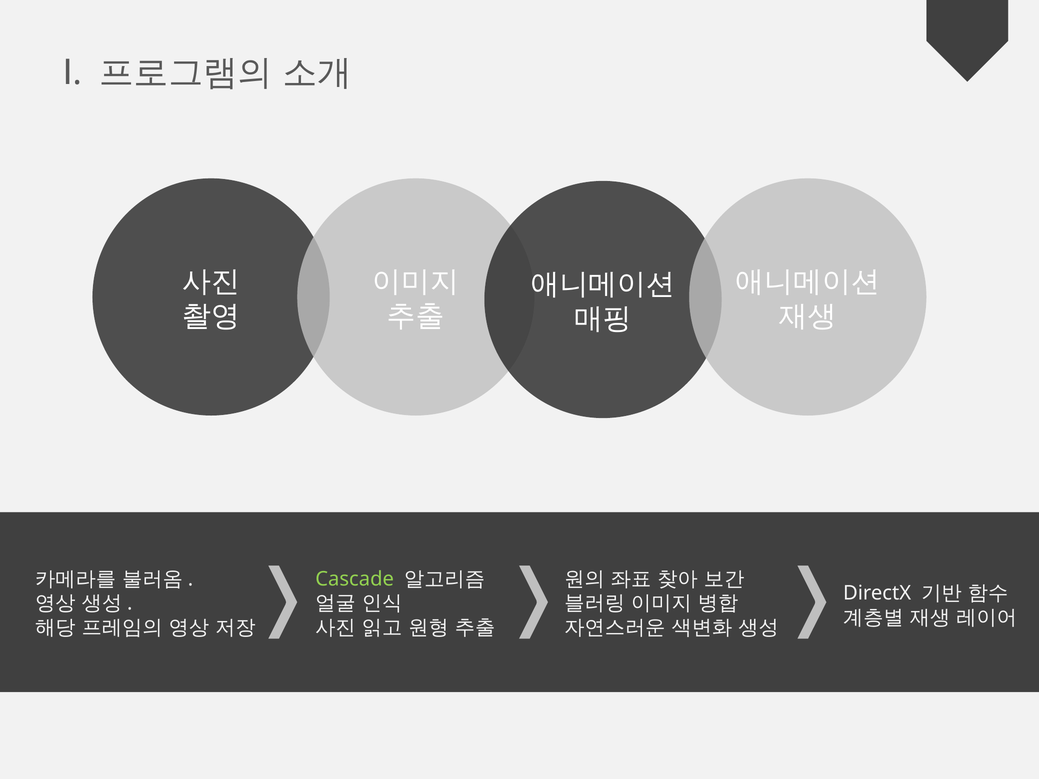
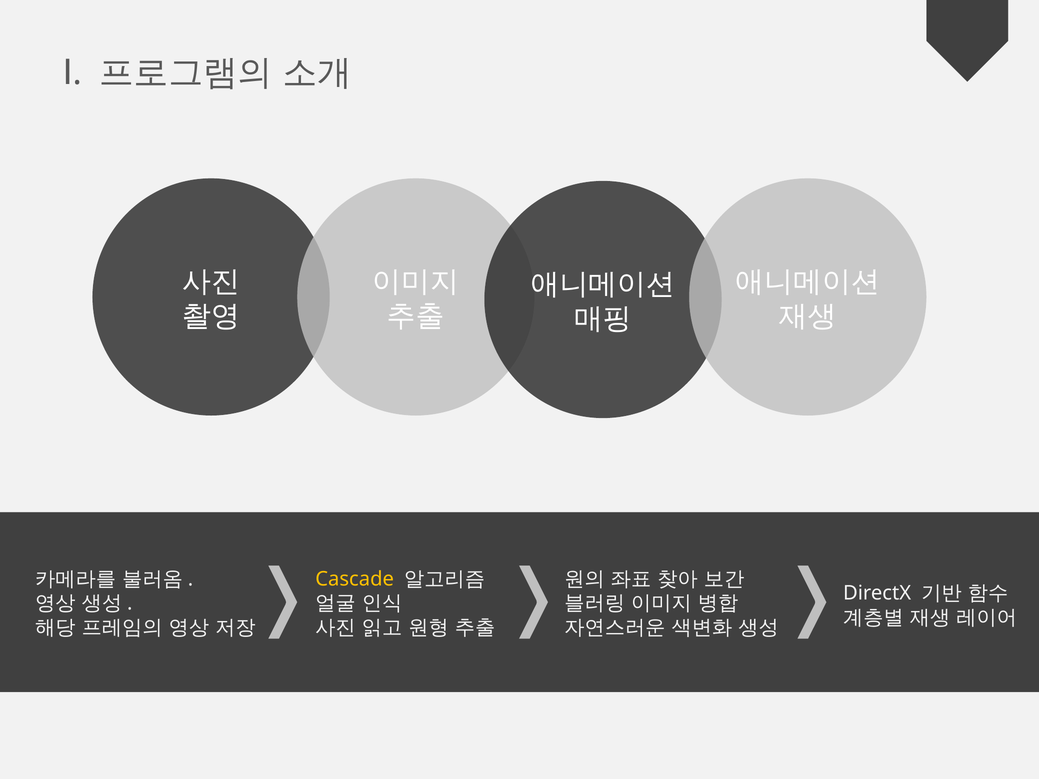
Cascade colour: light green -> yellow (355, 579)
